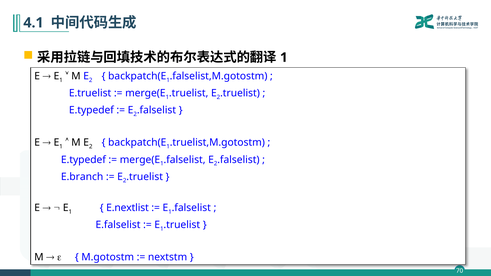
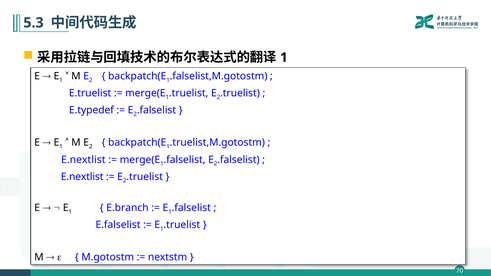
4.1: 4.1 -> 5.3 (34, 23)
E.typedef: E.typedef -> E.nextlist (83, 160)
E.branch: E.branch -> E.nextlist (82, 177)
E.nextlist: E.nextlist -> E.branch (127, 208)
